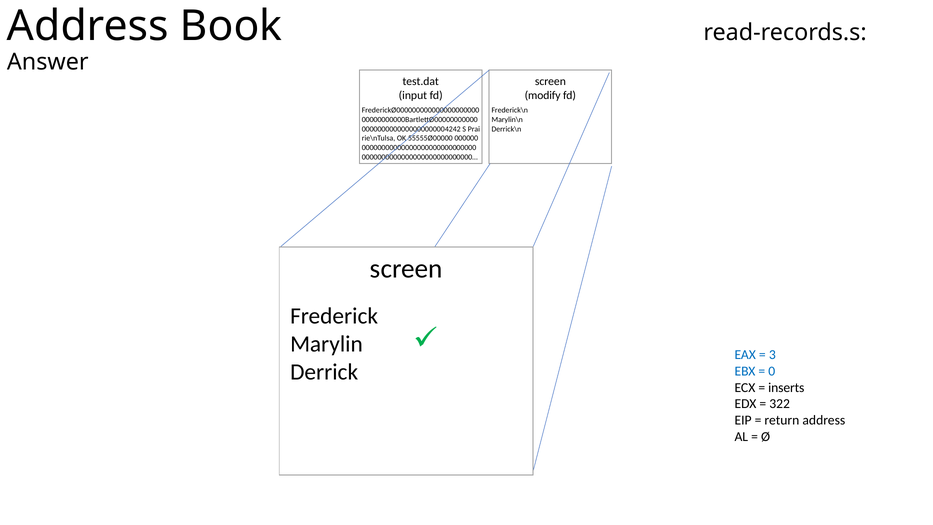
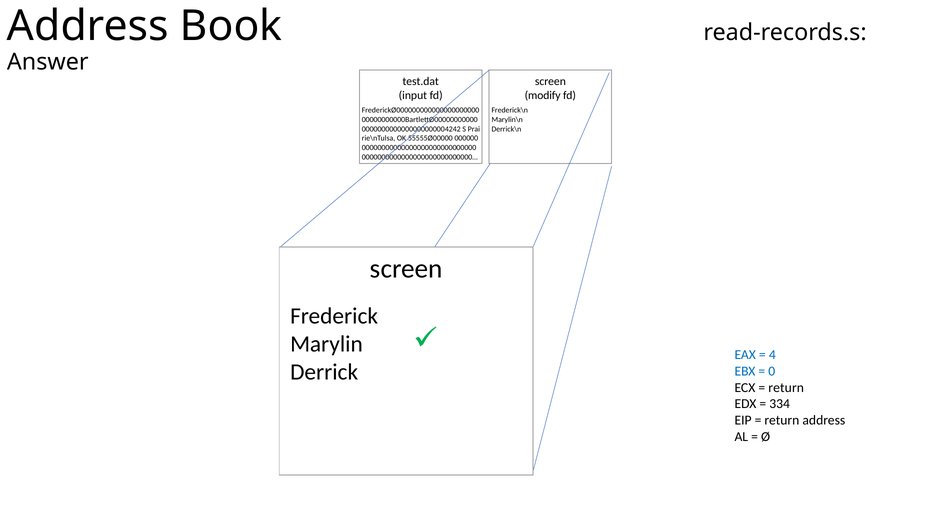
3: 3 -> 4 (772, 355)
inserts: inserts -> return (786, 387)
322: 322 -> 334 (780, 404)
